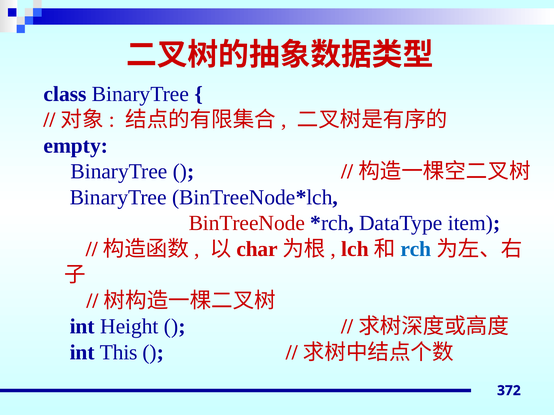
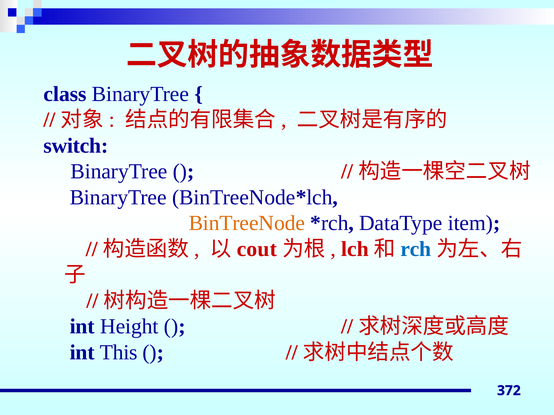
empty: empty -> switch (76, 146)
BinTreeNode colour: red -> orange (247, 223)
char: char -> cout (257, 249)
